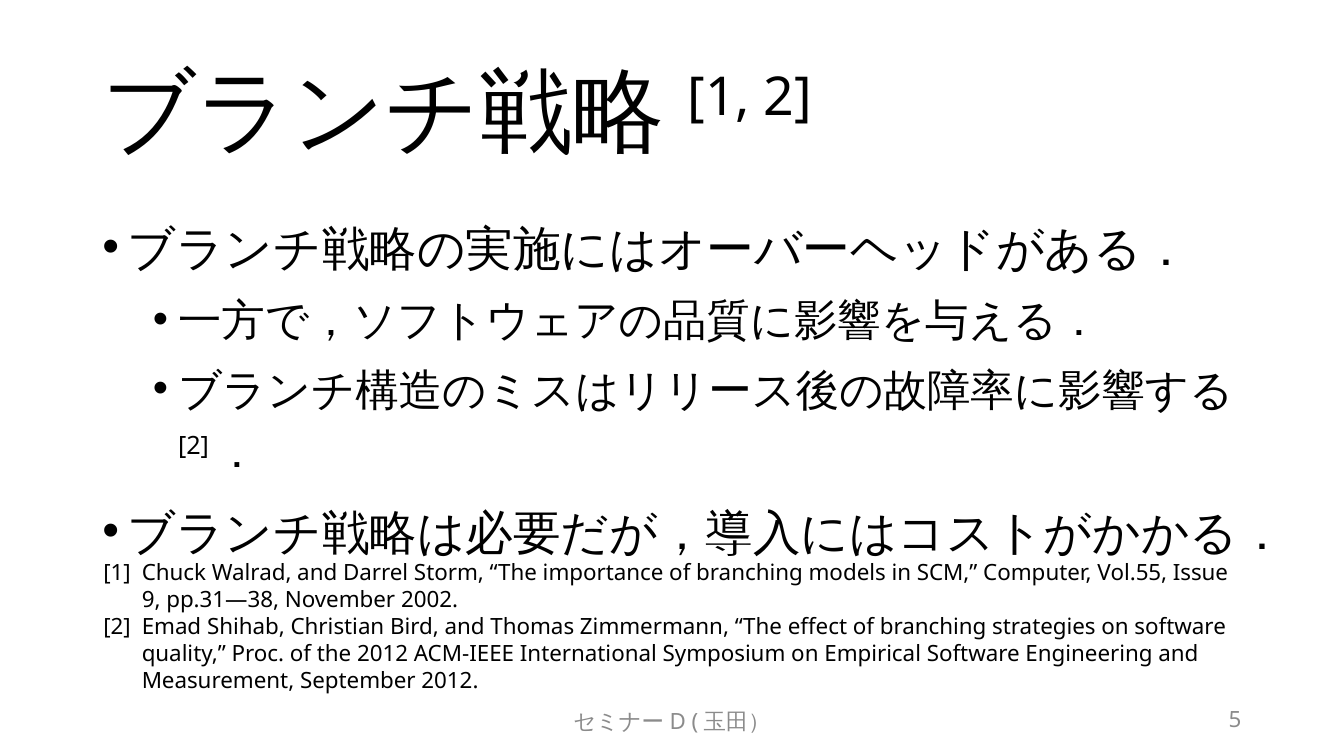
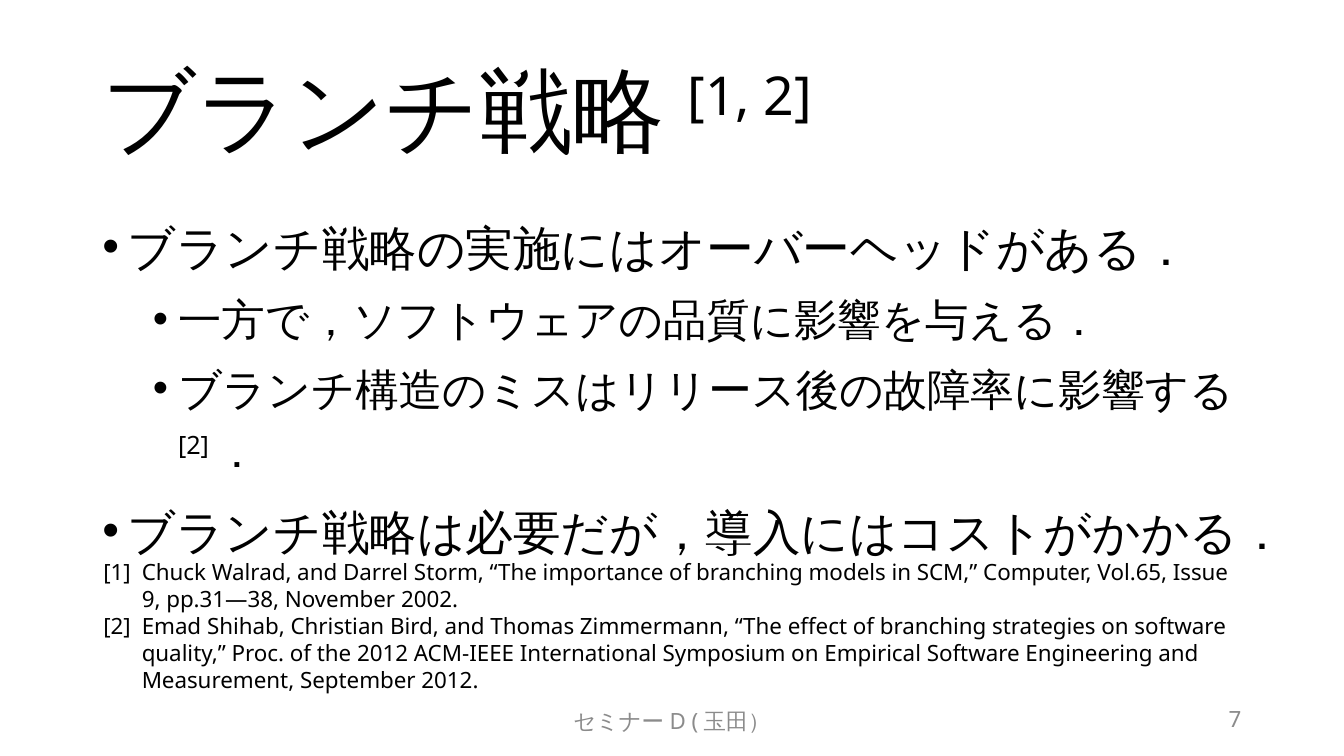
Vol.55: Vol.55 -> Vol.65 (1132, 573)
5: 5 -> 7 (1235, 721)
